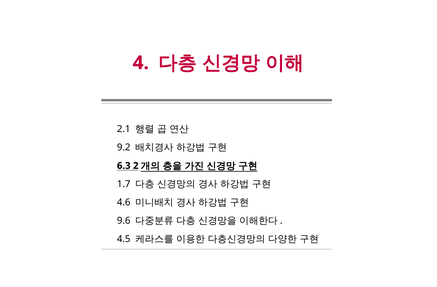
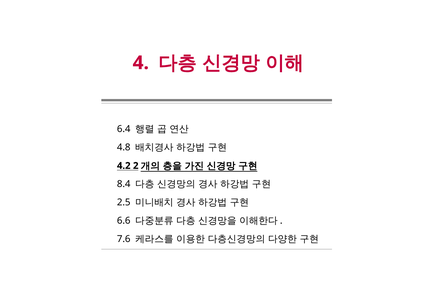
2.1: 2.1 -> 6.4 (124, 129)
9.2: 9.2 -> 4.8 (124, 147)
6.3: 6.3 -> 4.2 (124, 166)
1.7: 1.7 -> 8.4 (124, 184)
4.6: 4.6 -> 2.5 (124, 202)
9.6: 9.6 -> 6.6 (124, 221)
4.5: 4.5 -> 7.6 (124, 239)
